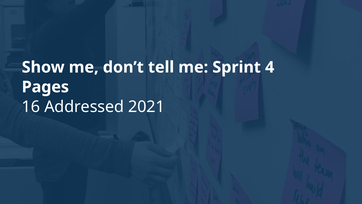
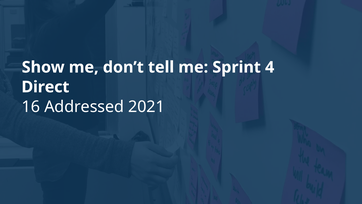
Pages: Pages -> Direct (45, 87)
